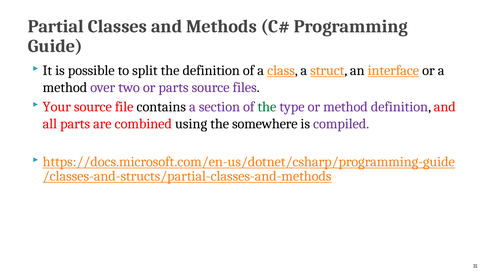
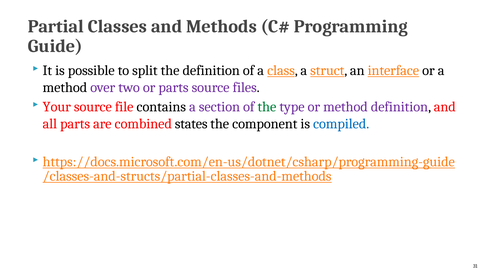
using: using -> states (191, 124)
somewhere: somewhere -> component (265, 124)
compiled colour: purple -> blue (341, 124)
